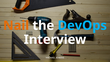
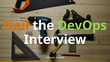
DevOps colour: light blue -> light green (82, 26)
